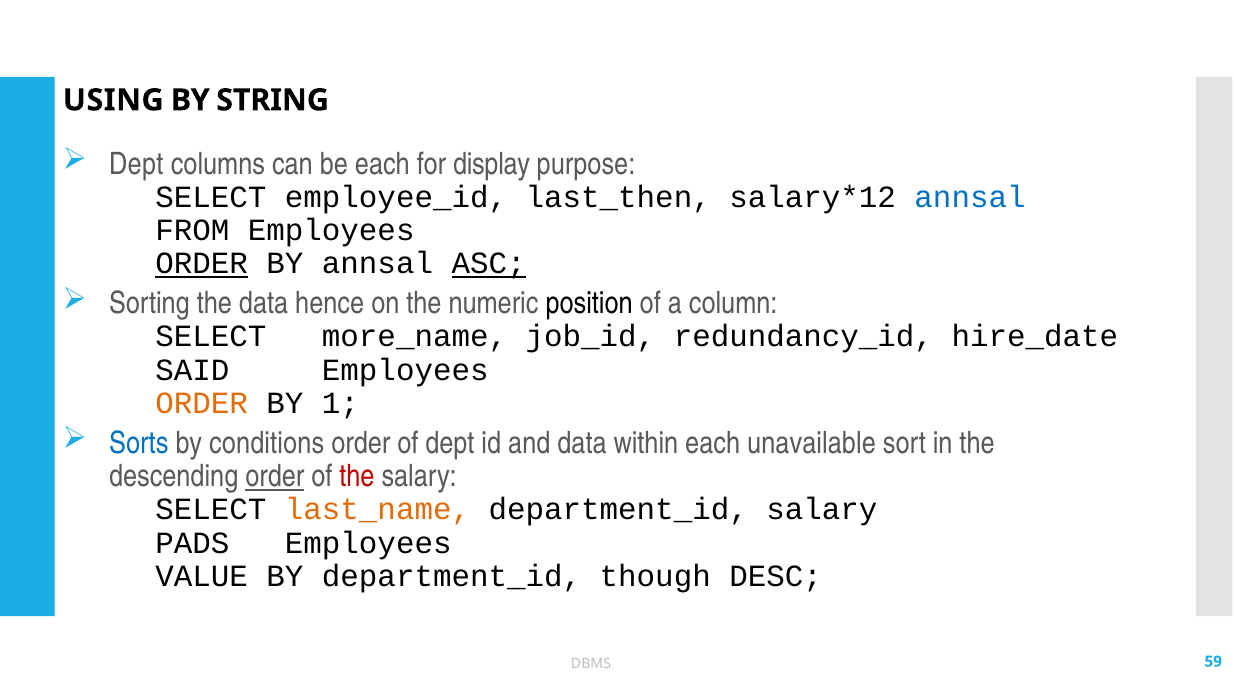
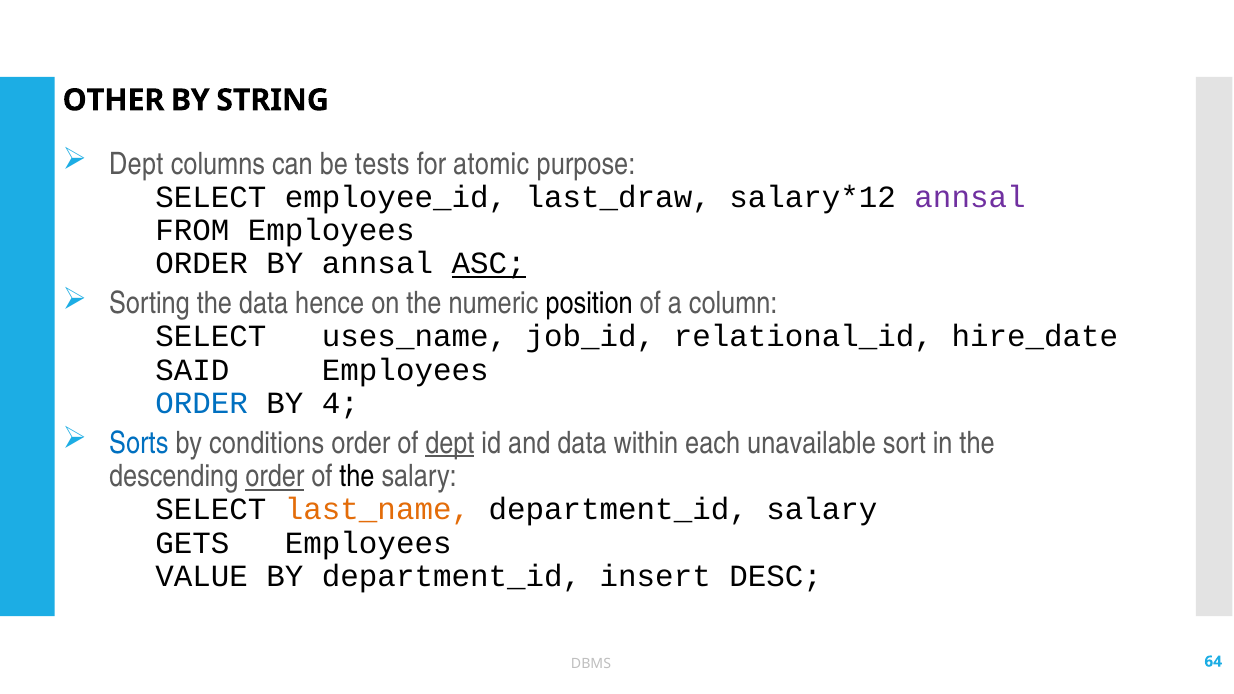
USING: USING -> OTHER (114, 100)
be each: each -> tests (382, 164)
display: display -> atomic (491, 164)
last_then: last_then -> last_draw (618, 197)
annsal colour: blue -> purple (970, 197)
ORDER underline: present -> none (202, 264)
more_name: more_name -> uses_name (415, 337)
redundancy_id: redundancy_id -> relational_id (803, 337)
ORDER colour: orange -> blue (202, 403)
1: 1 -> 4 (340, 403)
dept underline: none -> present (450, 443)
the colour: red -> black (357, 476)
PADS: PADS -> GETS (192, 543)
though: though -> insert (655, 576)
59: 59 -> 64 (1213, 662)
